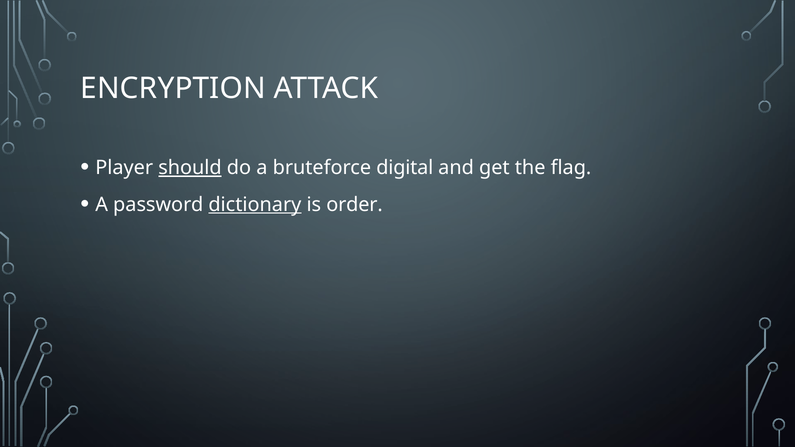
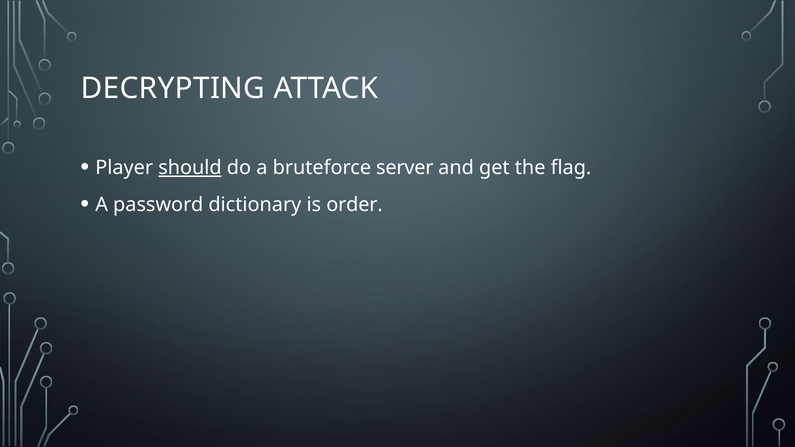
ENCRYPTION: ENCRYPTION -> DECRYPTING (173, 88)
digital: digital -> server (405, 168)
dictionary underline: present -> none (255, 205)
